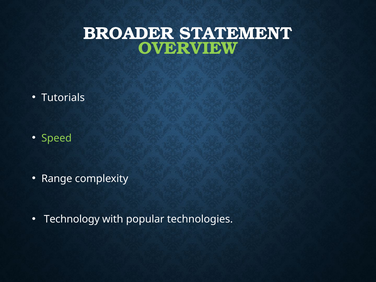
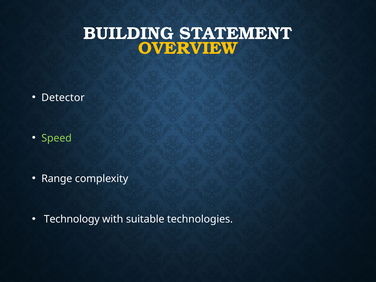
BROADER: BROADER -> BUILDING (128, 33)
OVERVIEW colour: light green -> yellow (188, 48)
Tutorials: Tutorials -> Detector (63, 98)
popular: popular -> suitable (145, 219)
